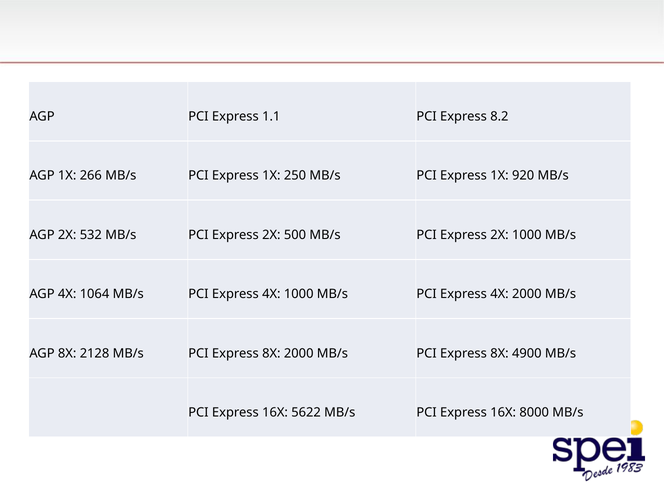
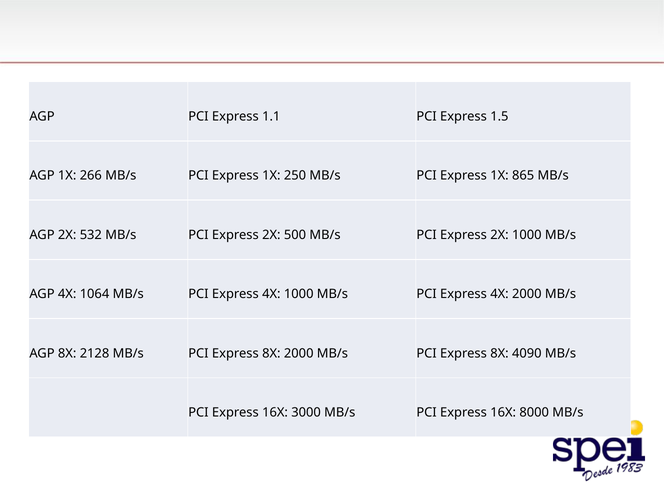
8.2: 8.2 -> 1.5 (499, 116)
920: 920 -> 865 (523, 176)
4900: 4900 -> 4090 (527, 353)
5622: 5622 -> 3000 (306, 413)
